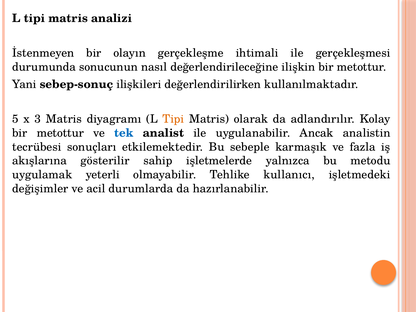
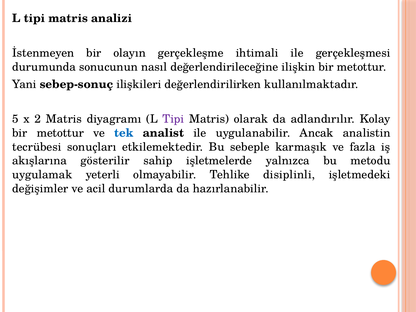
3: 3 -> 2 (38, 119)
Tipi colour: orange -> purple (173, 119)
kullanıcı: kullanıcı -> disiplinli (289, 175)
